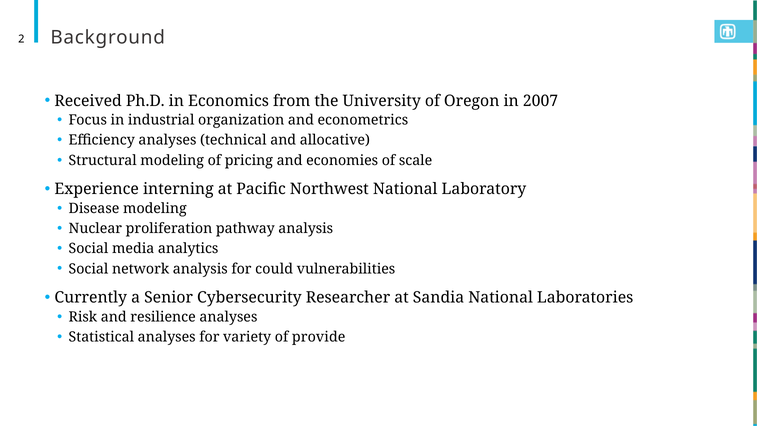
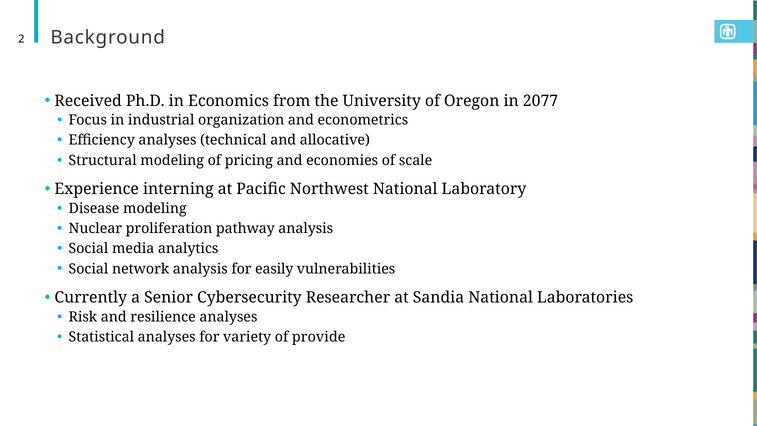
2007: 2007 -> 2077 (541, 101)
could: could -> easily (274, 269)
